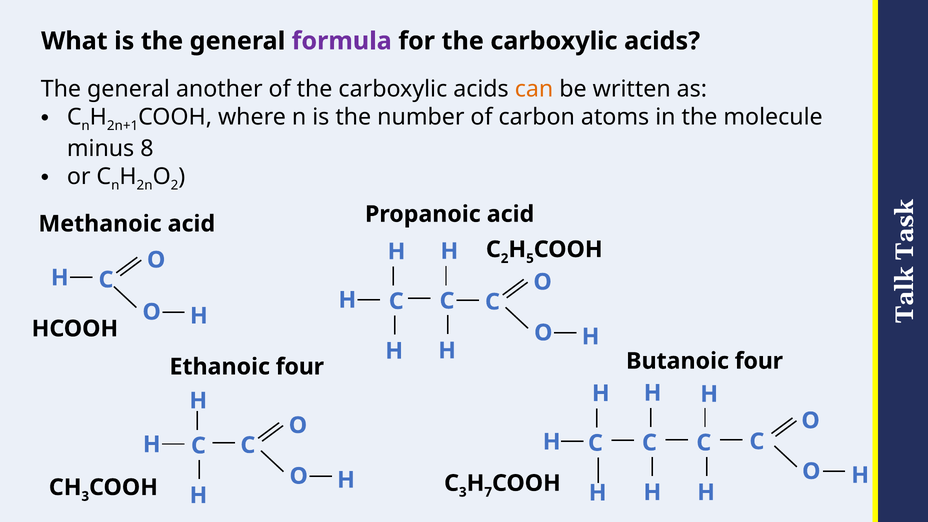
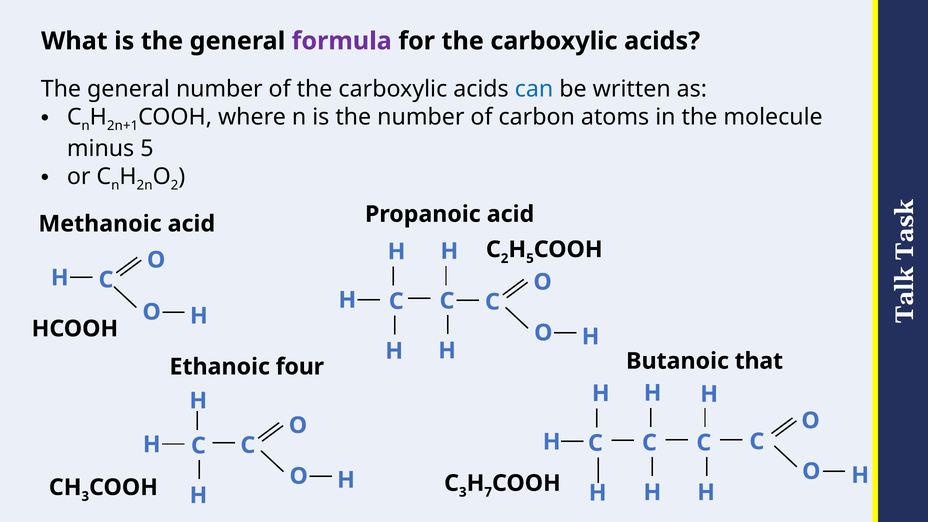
general another: another -> number (219, 89)
can colour: orange -> blue (534, 89)
minus 8: 8 -> 5 (147, 149)
Butanoic four: four -> that (759, 361)
